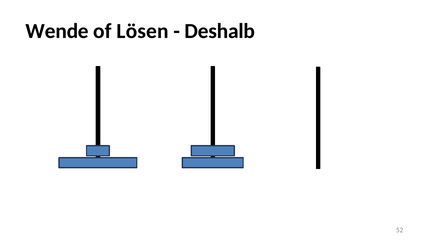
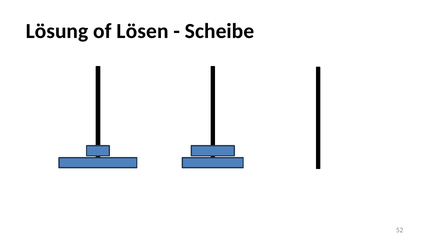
Wende: Wende -> Lösung (57, 31)
Deshalb: Deshalb -> Scheibe (220, 31)
